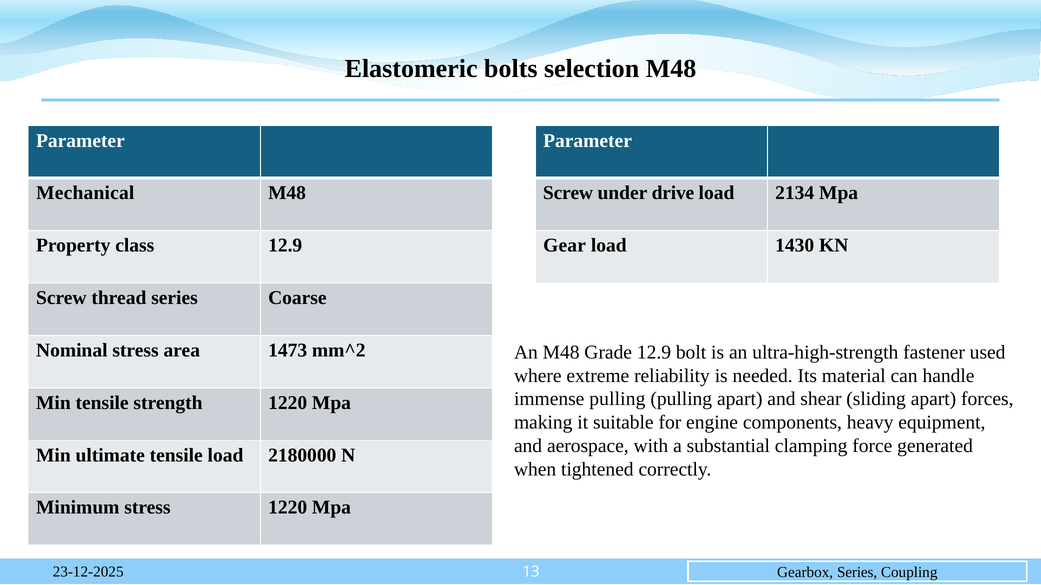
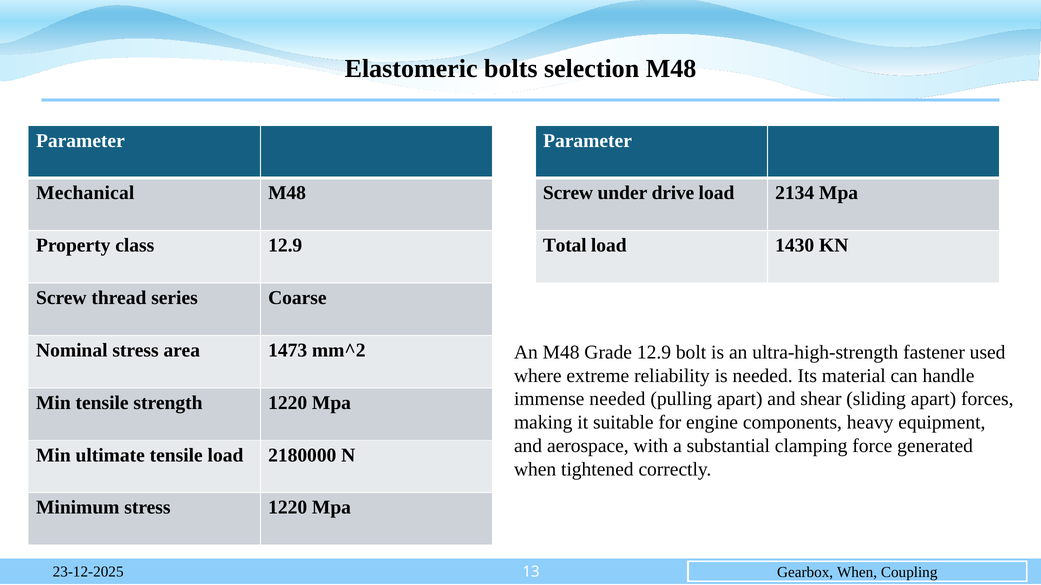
Gear: Gear -> Total (565, 246)
immense pulling: pulling -> needed (617, 399)
Gearbox Series: Series -> When (857, 573)
